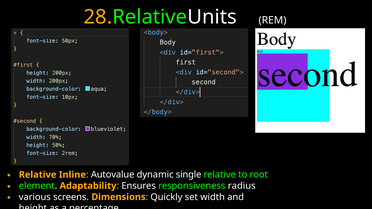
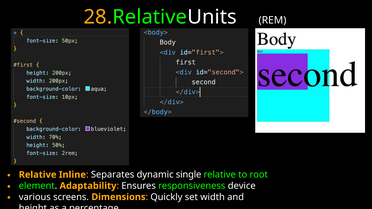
Autovalue: Autovalue -> Separates (113, 175)
radius: radius -> device (242, 186)
